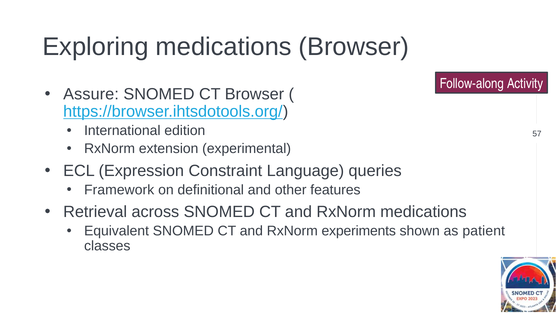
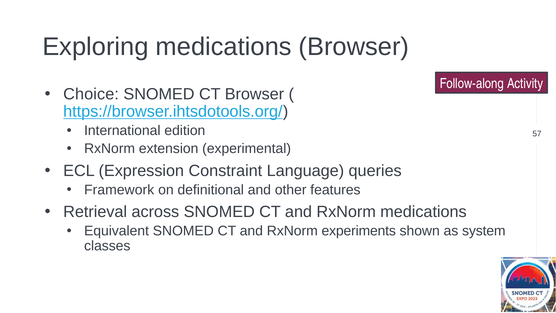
Assure: Assure -> Choice (91, 94)
patient: patient -> system (484, 231)
